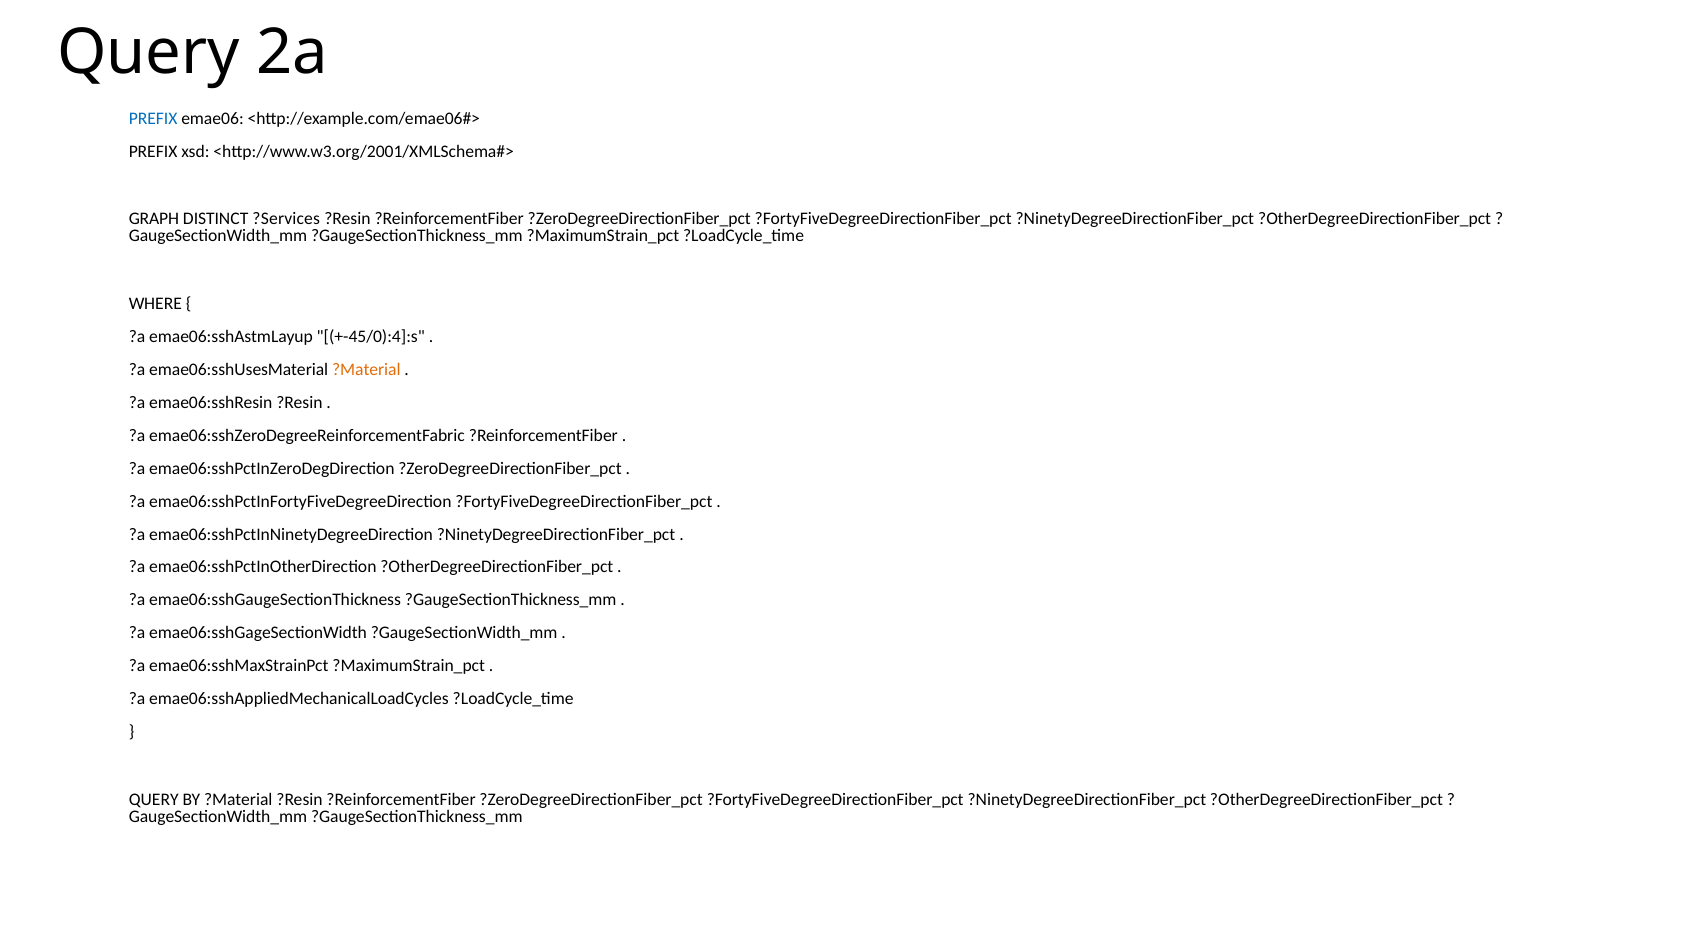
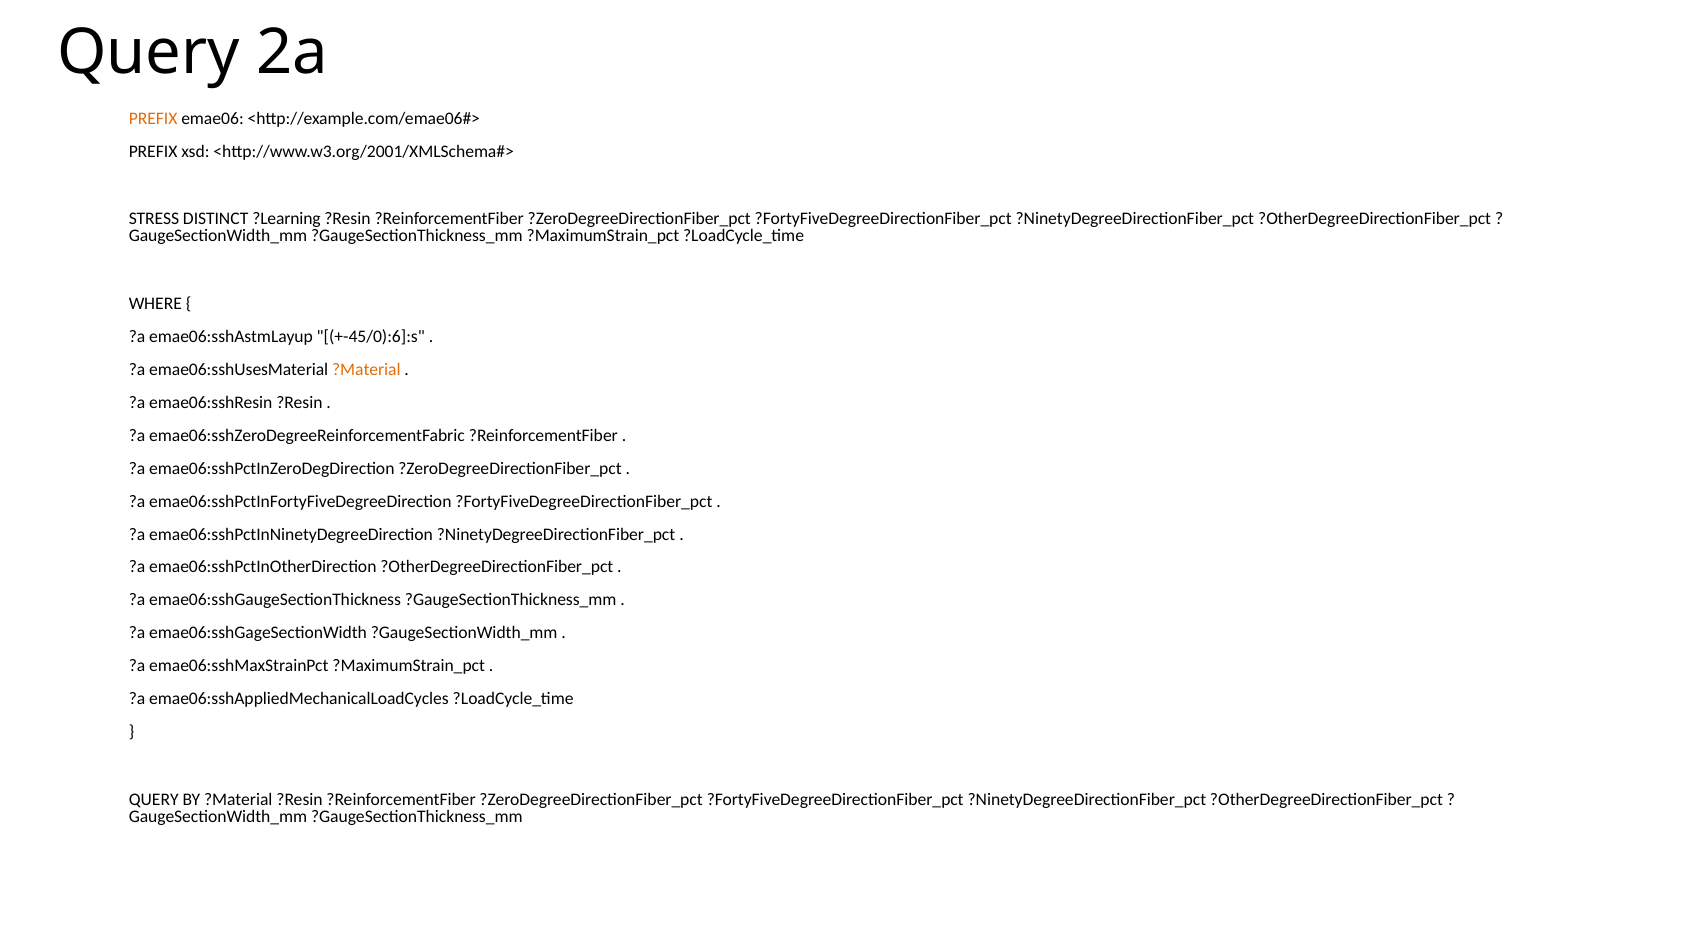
PREFIX colour: blue -> orange (153, 118)
GRAPH: GRAPH -> STRESS (154, 219)
?Services: ?Services -> ?Learning (286, 219)
+-45/0):4]:s: +-45/0):4]:s -> +-45/0):6]:s (371, 337)
